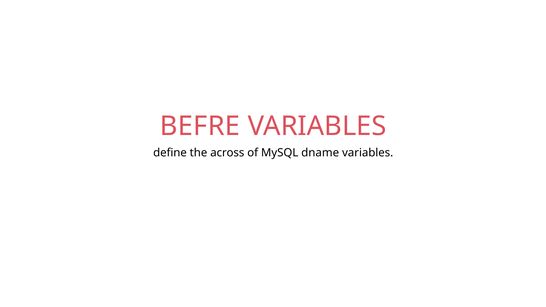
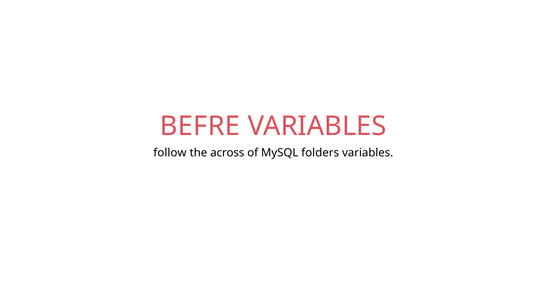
define: define -> follow (170, 153)
dname: dname -> folders (320, 153)
